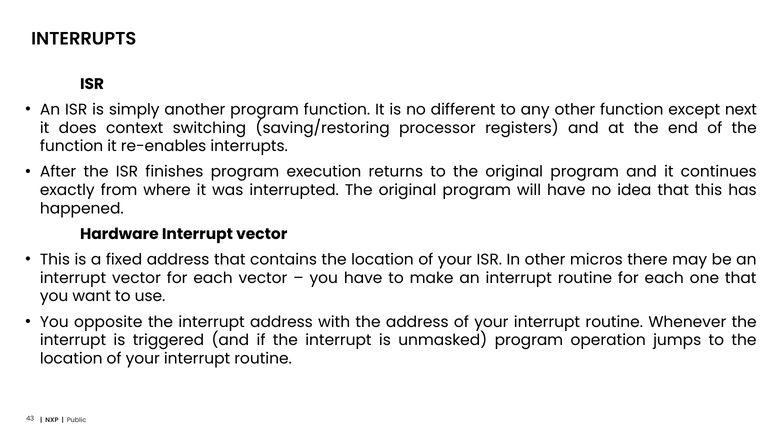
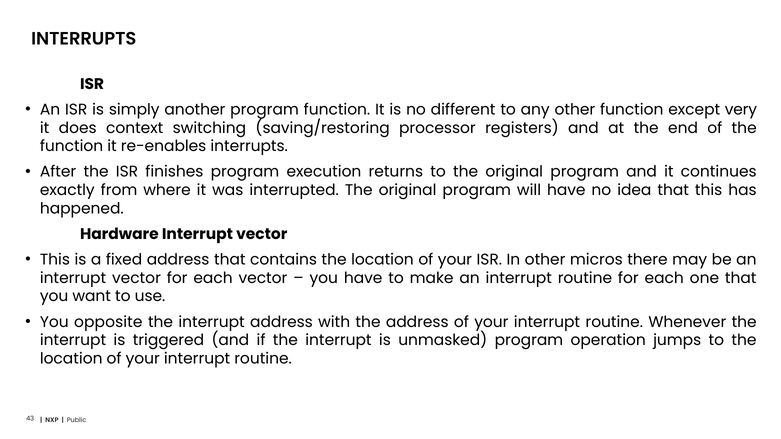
next: next -> very (741, 110)
